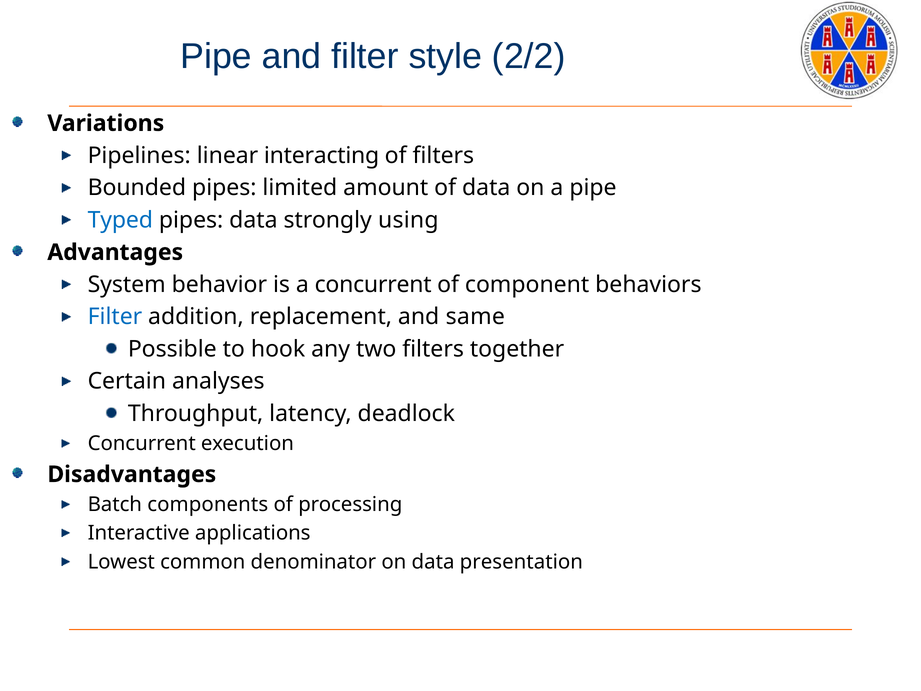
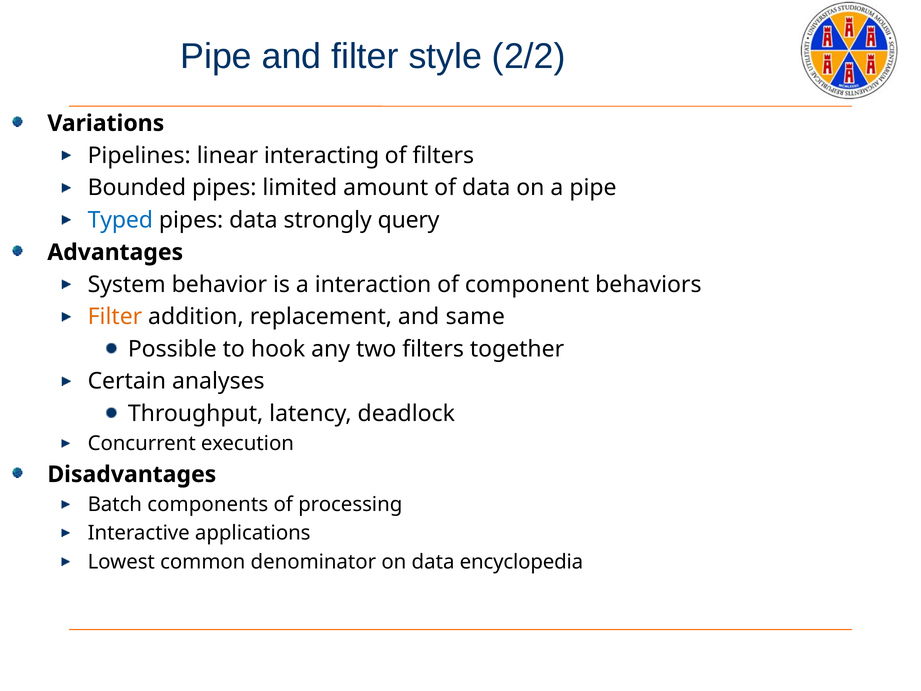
using: using -> query (409, 220)
a concurrent: concurrent -> interaction (373, 284)
Filter colour: blue -> orange (115, 317)
presentation: presentation -> encyclopedia (521, 562)
